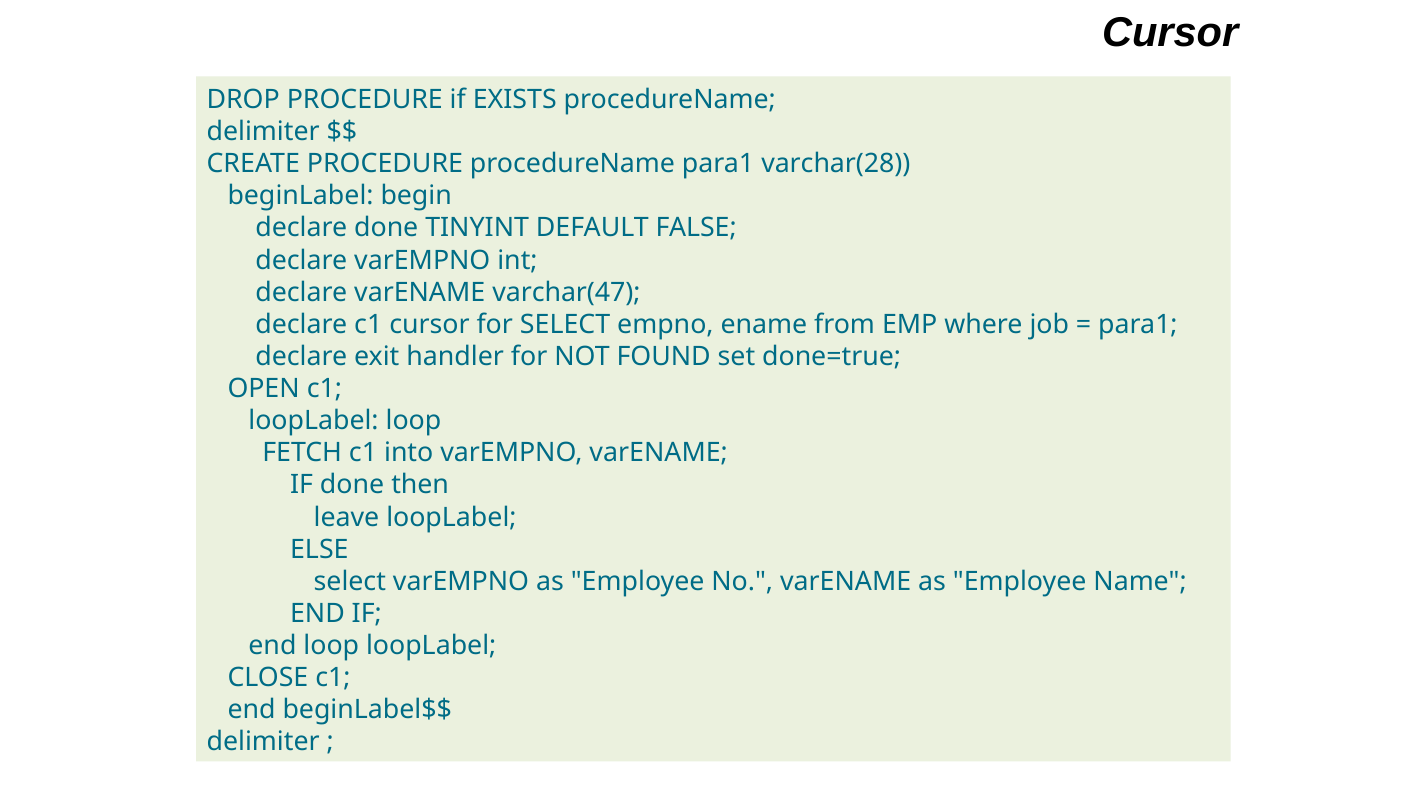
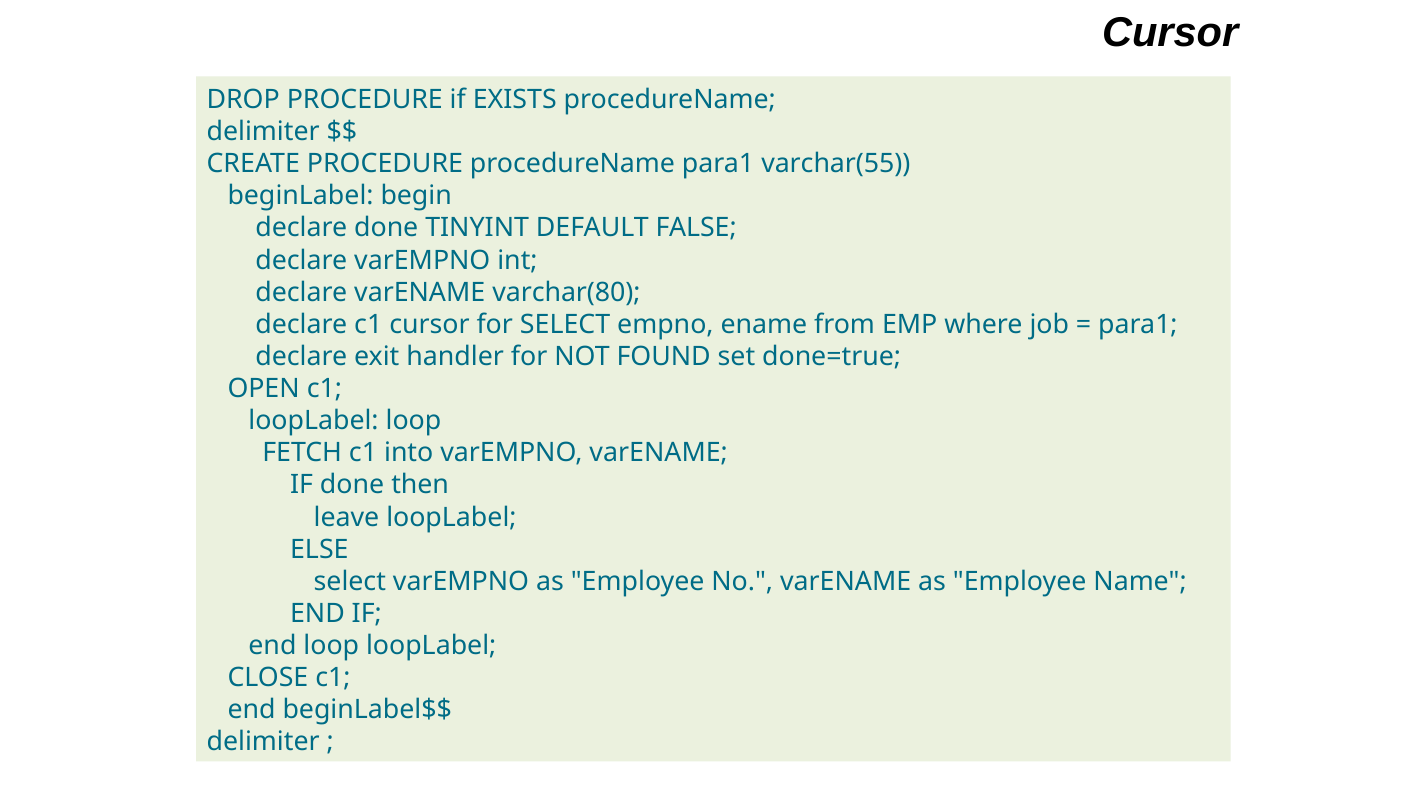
varchar(28: varchar(28 -> varchar(55 (836, 164)
varchar(47: varchar(47 -> varchar(80 (566, 292)
